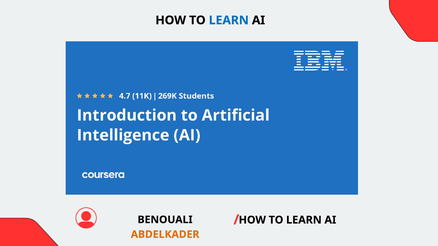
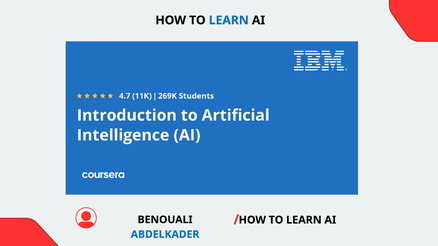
ABDELKADER colour: orange -> blue (165, 235)
